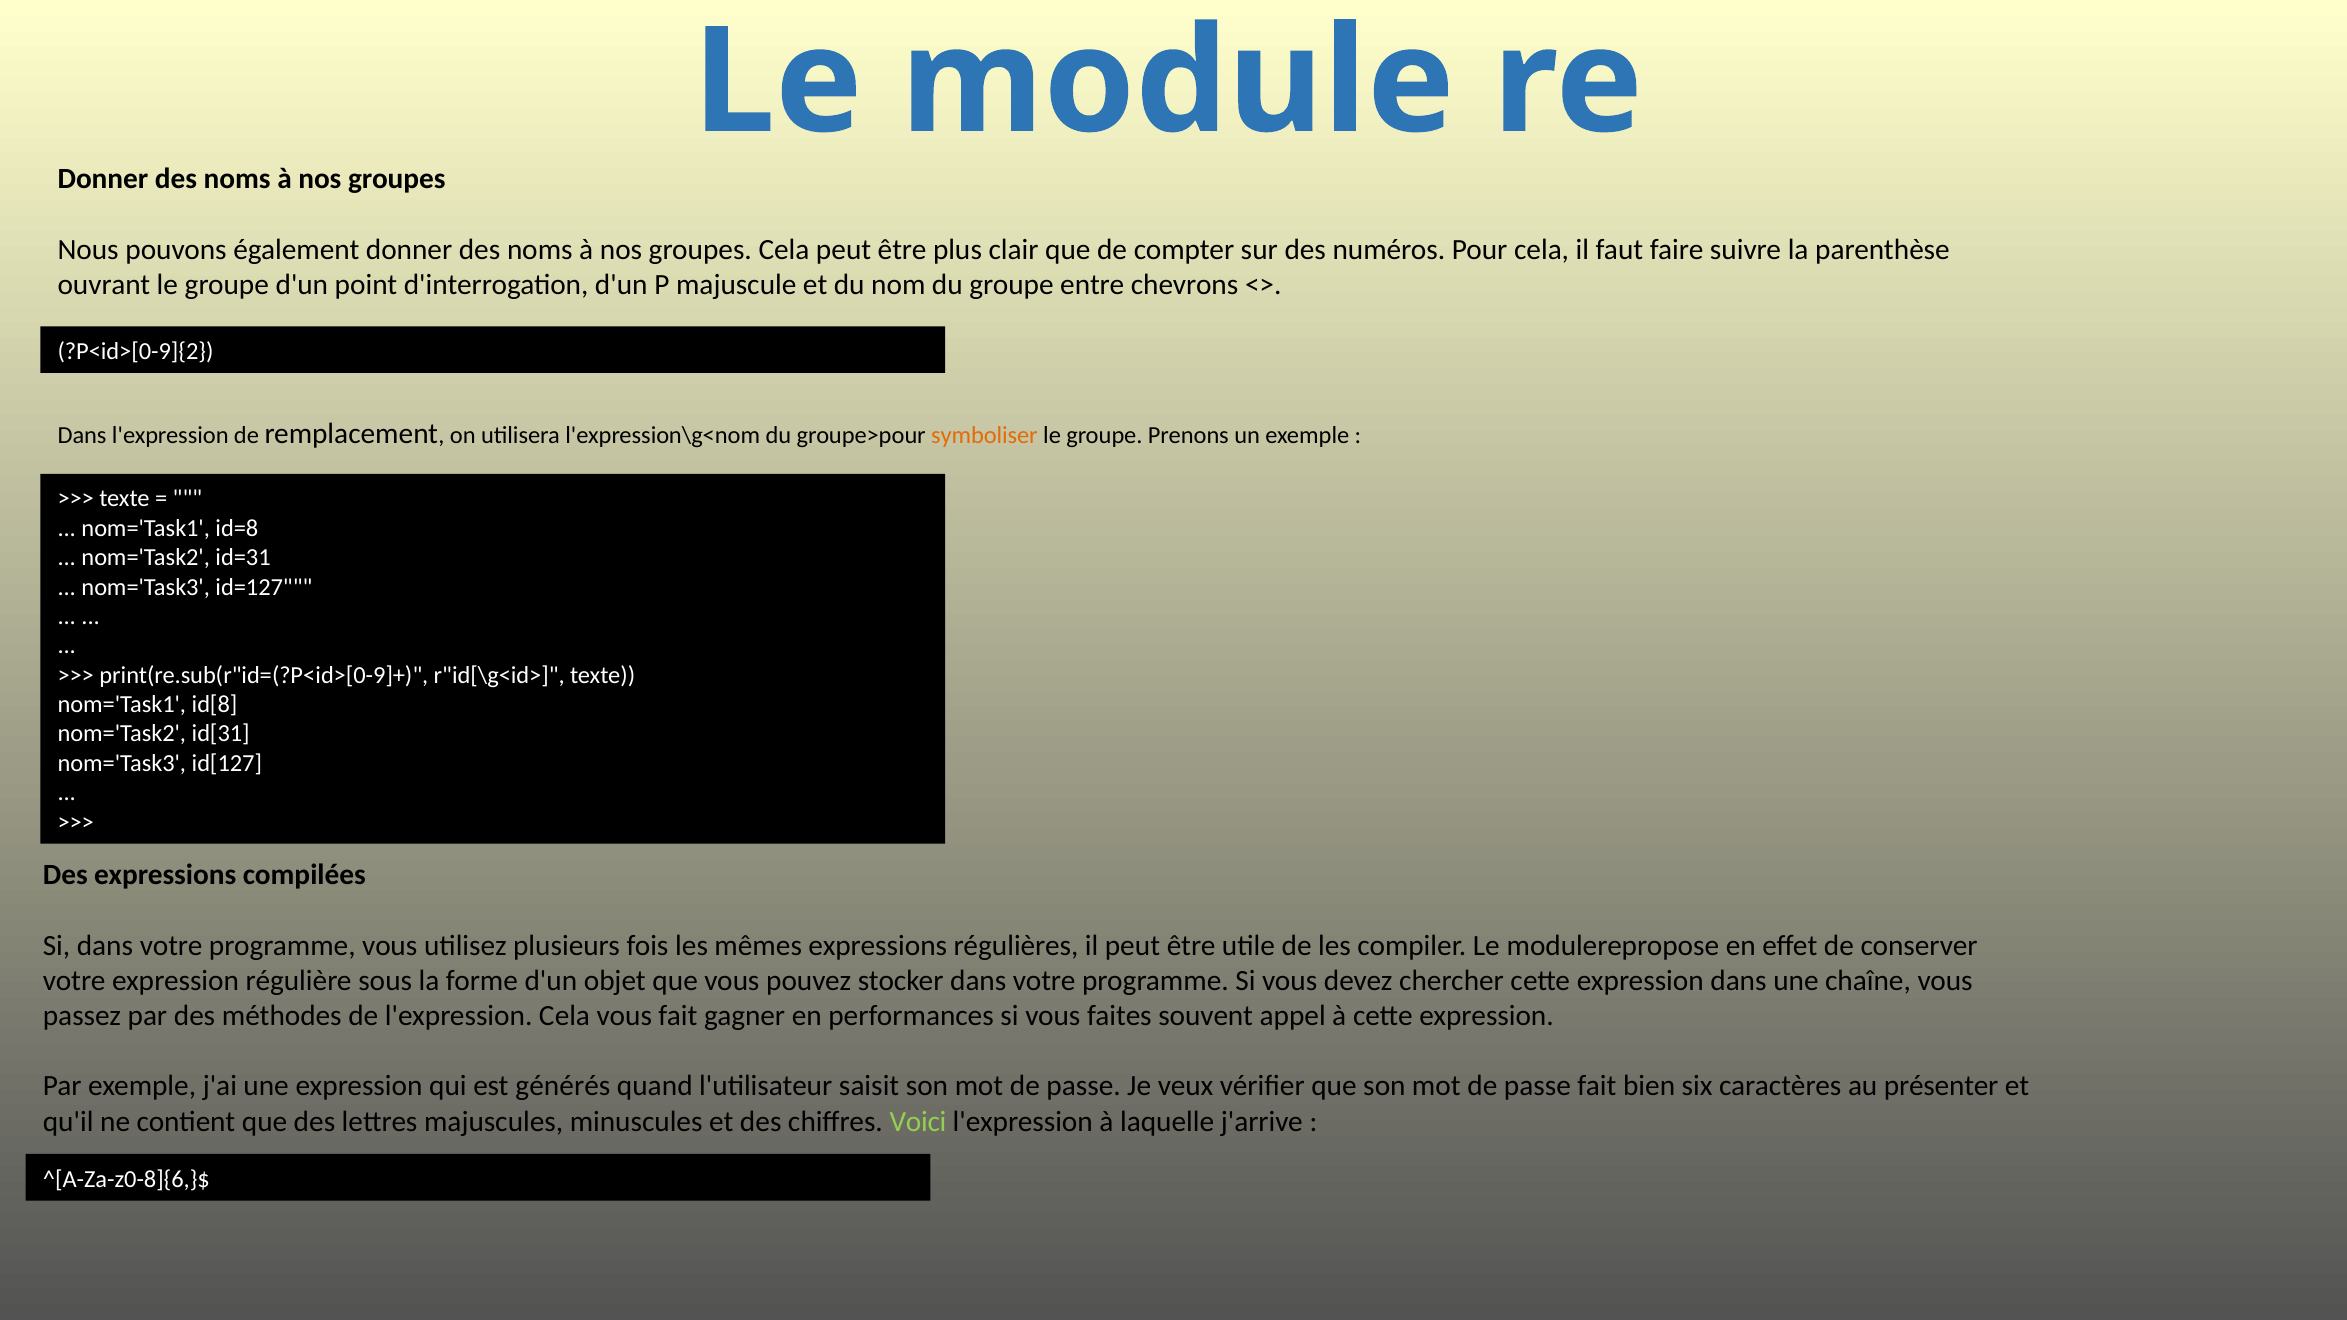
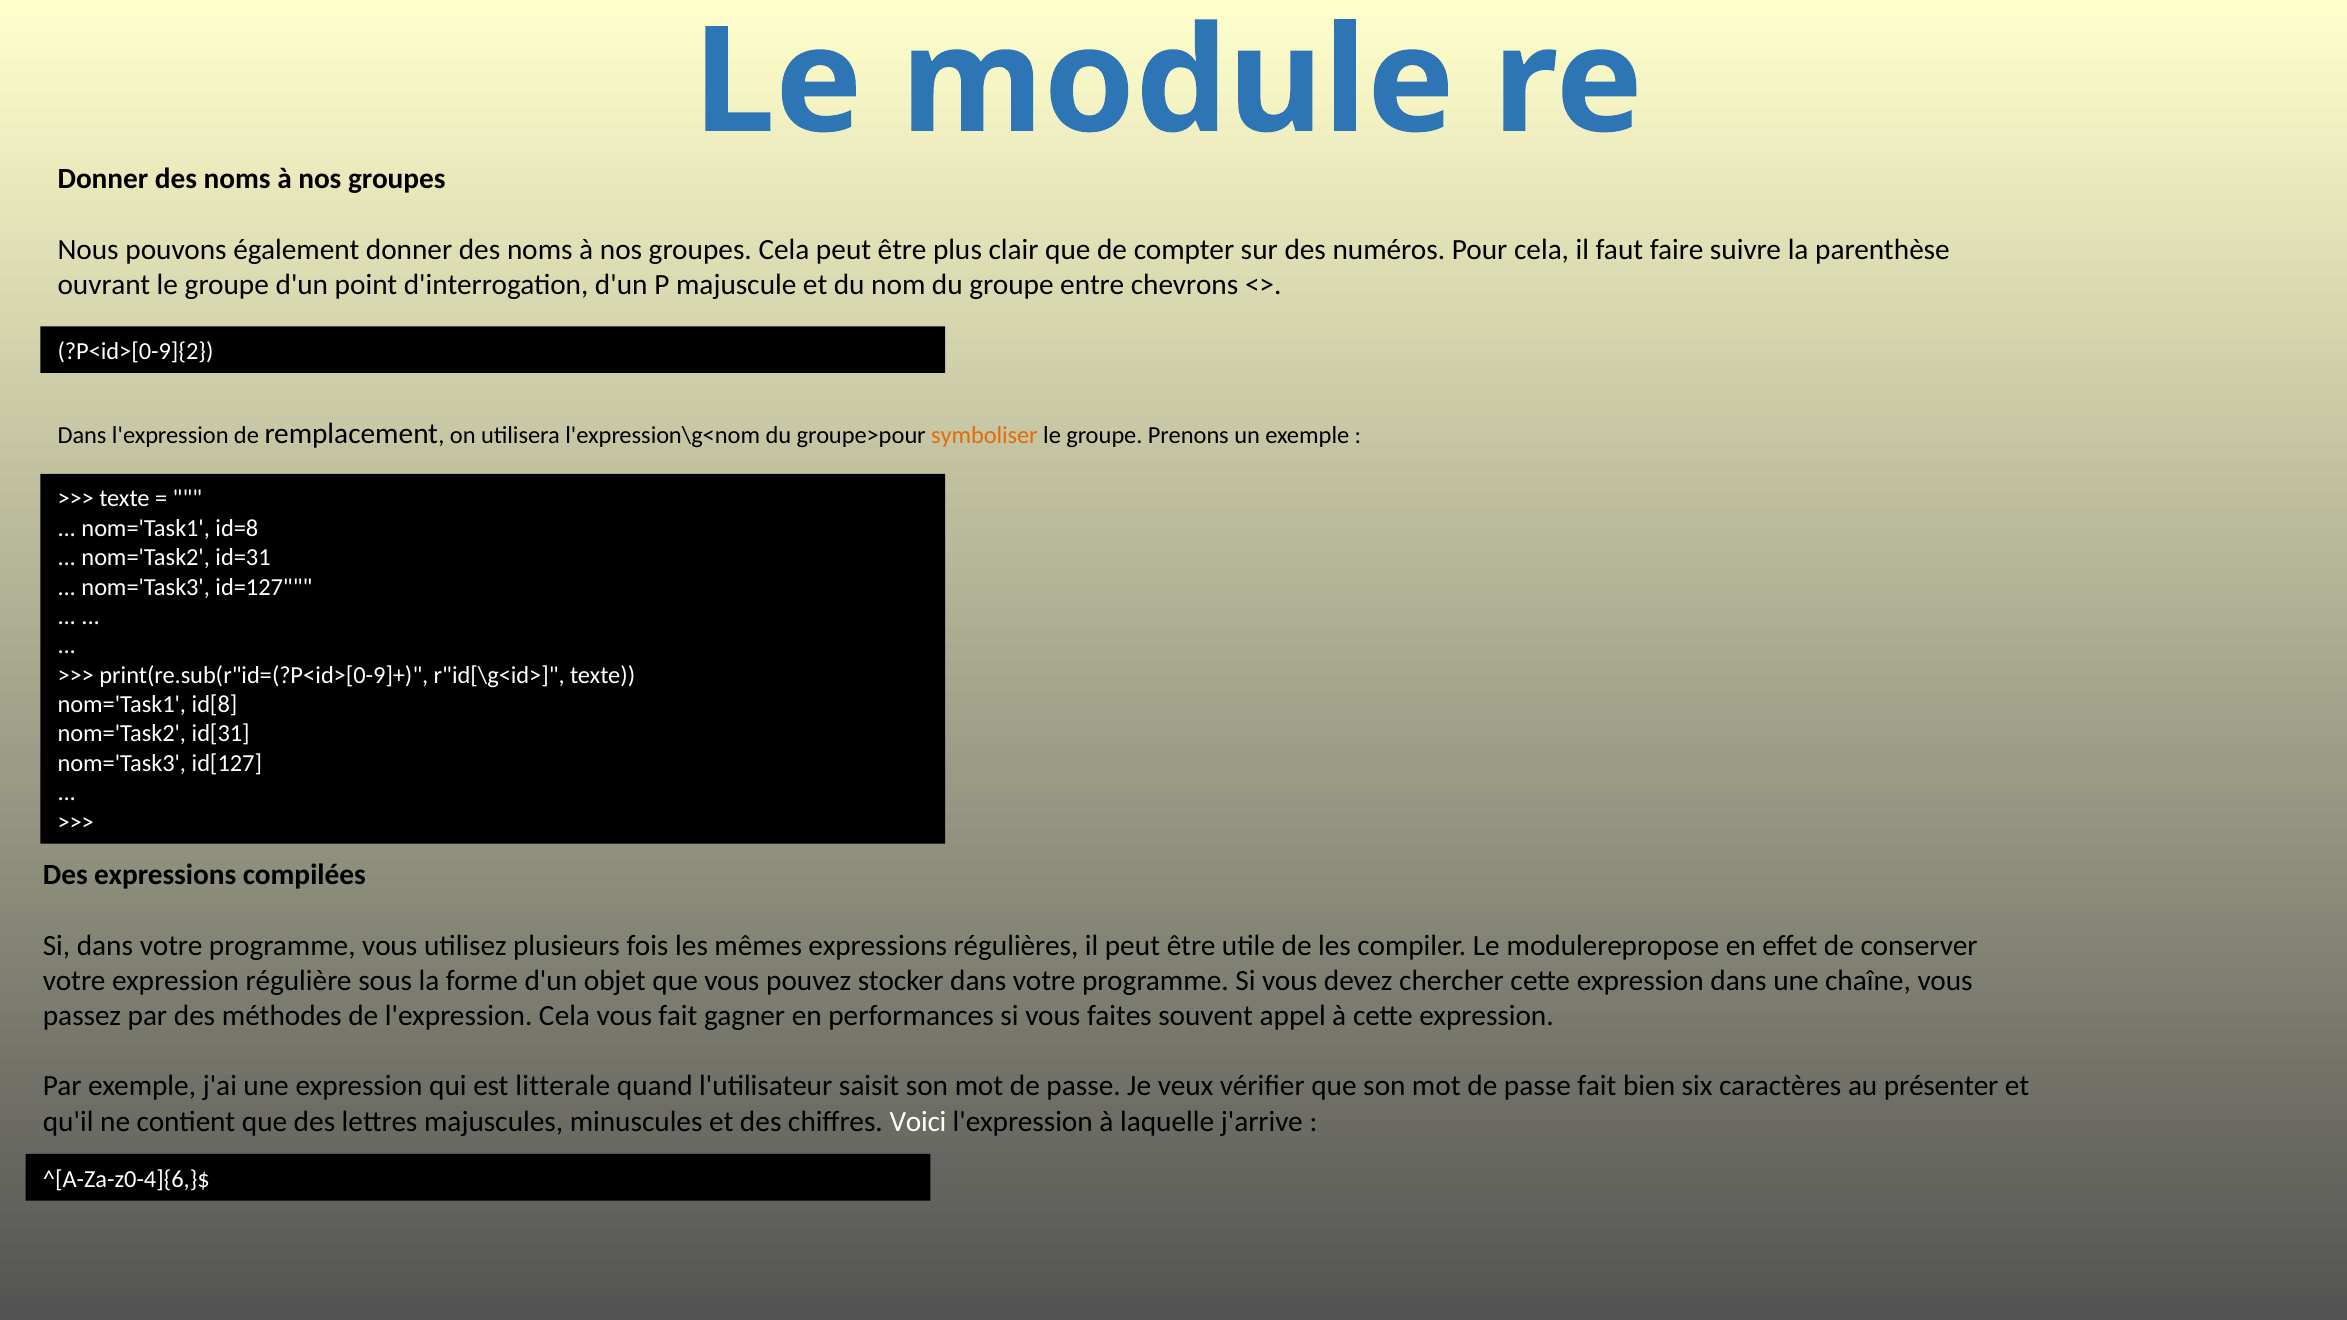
générés: générés -> litterale (563, 1086)
Voici colour: light green -> white (918, 1122)
^[A-Za-z0-8]{6,}$: ^[A-Za-z0-8]{6,}$ -> ^[A-Za-z0-4]{6,}$ (126, 1179)
